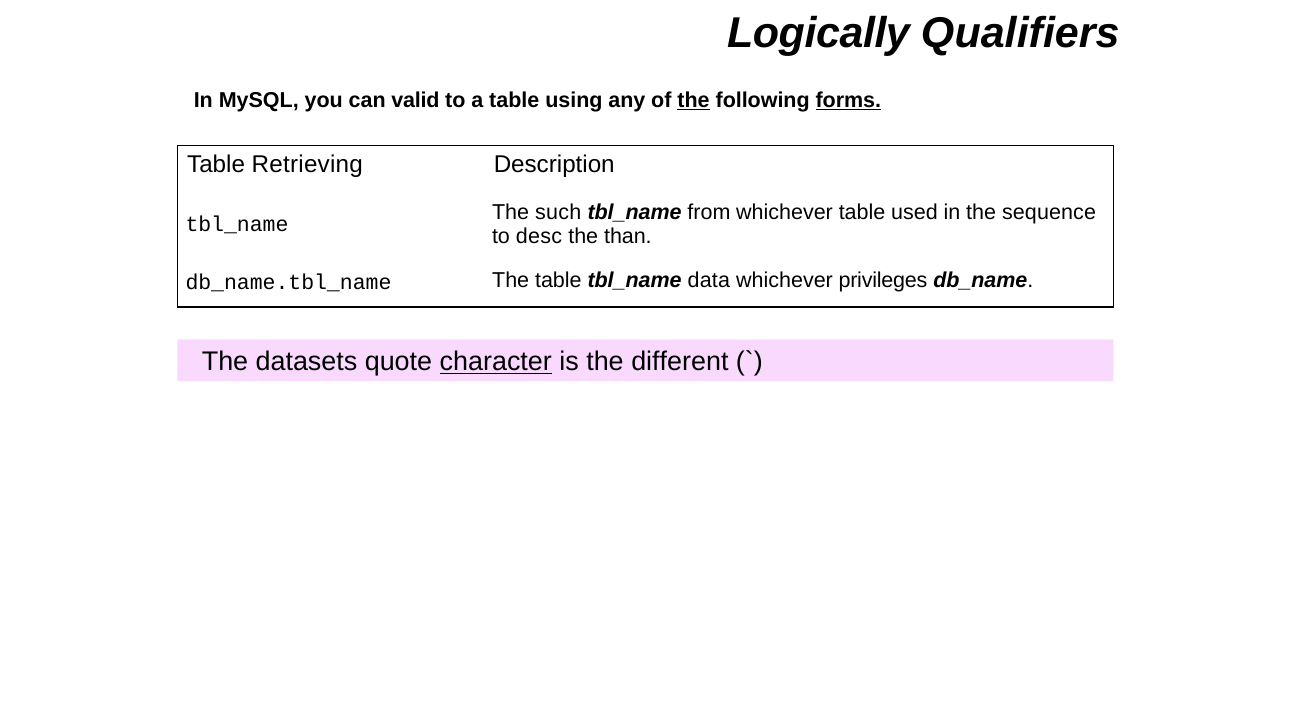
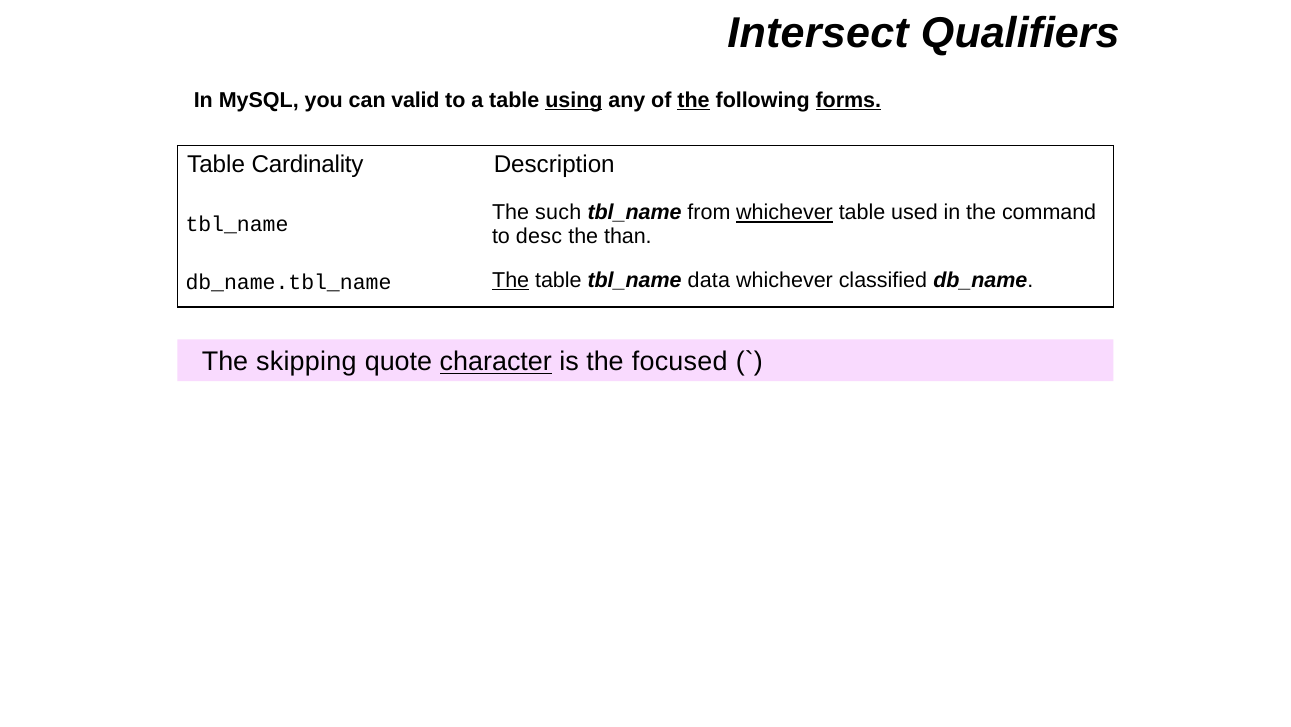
Logically: Logically -> Intersect (818, 34)
using underline: none -> present (574, 100)
Retrieving: Retrieving -> Cardinality (308, 164)
whichever underline: none -> present (785, 212)
sequence: sequence -> command (1049, 212)
The underline: none -> present (511, 280)
privileges: privileges -> classified (883, 280)
datasets: datasets -> skipping (306, 362)
different: different -> focused (680, 362)
